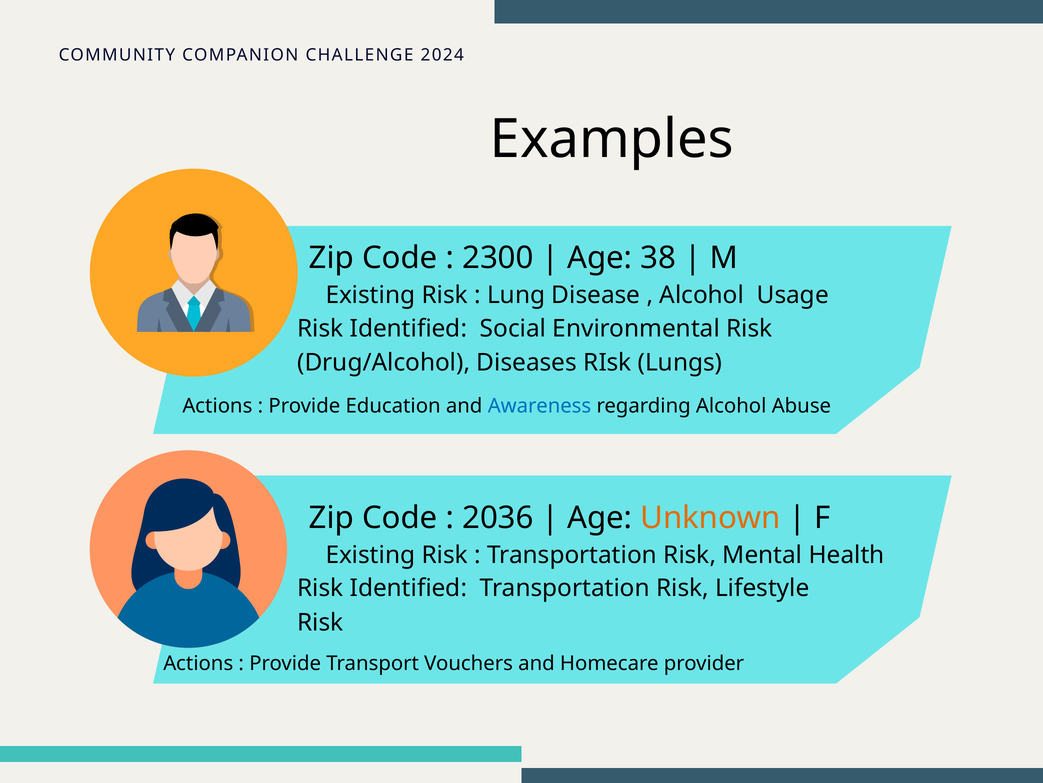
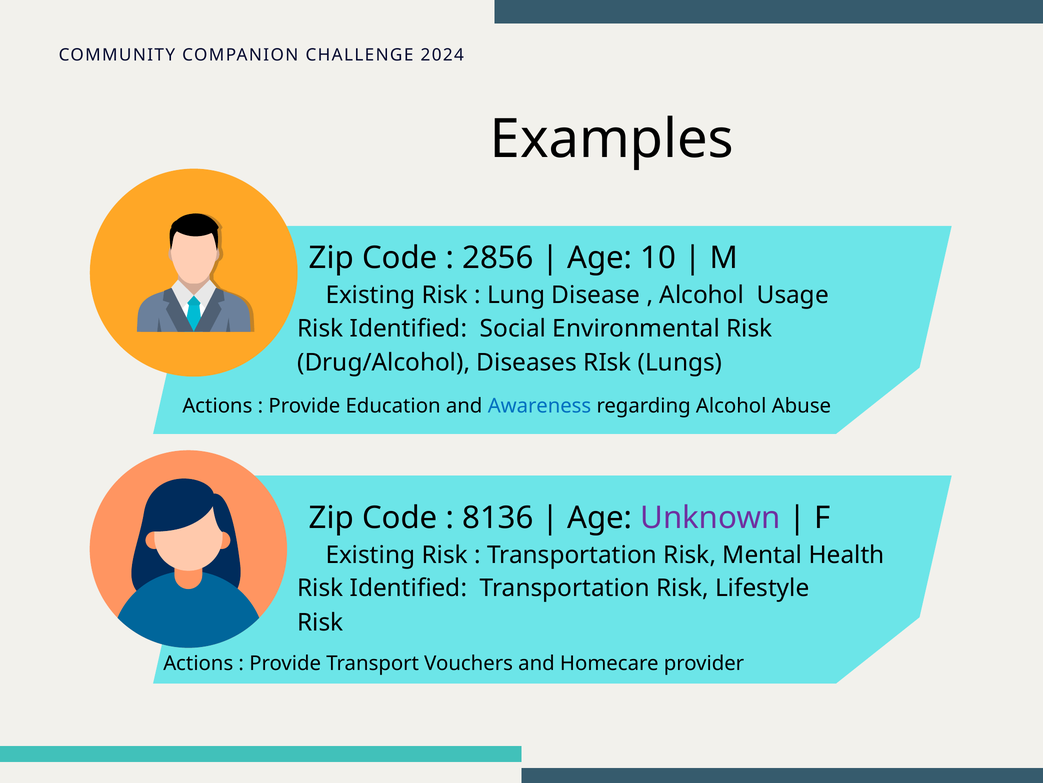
2300: 2300 -> 2856 (498, 258)
38: 38 -> 10 (658, 258)
2036: 2036 -> 8136 (498, 518)
Unknown colour: orange -> purple (711, 518)
